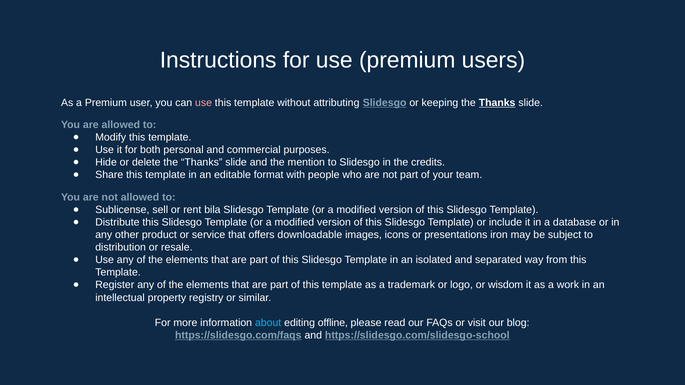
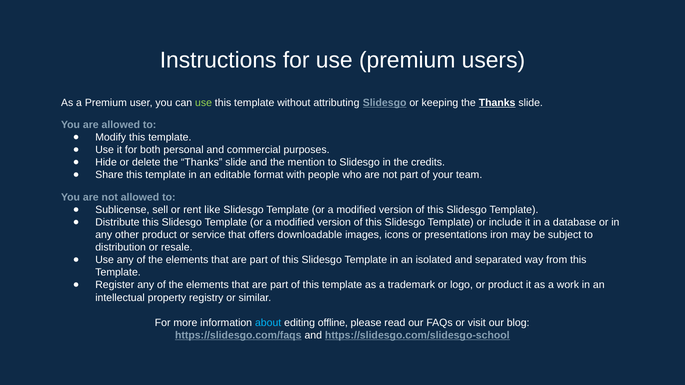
use colour: pink -> light green (204, 103)
bila: bila -> like (212, 210)
or wisdom: wisdom -> product (506, 285)
